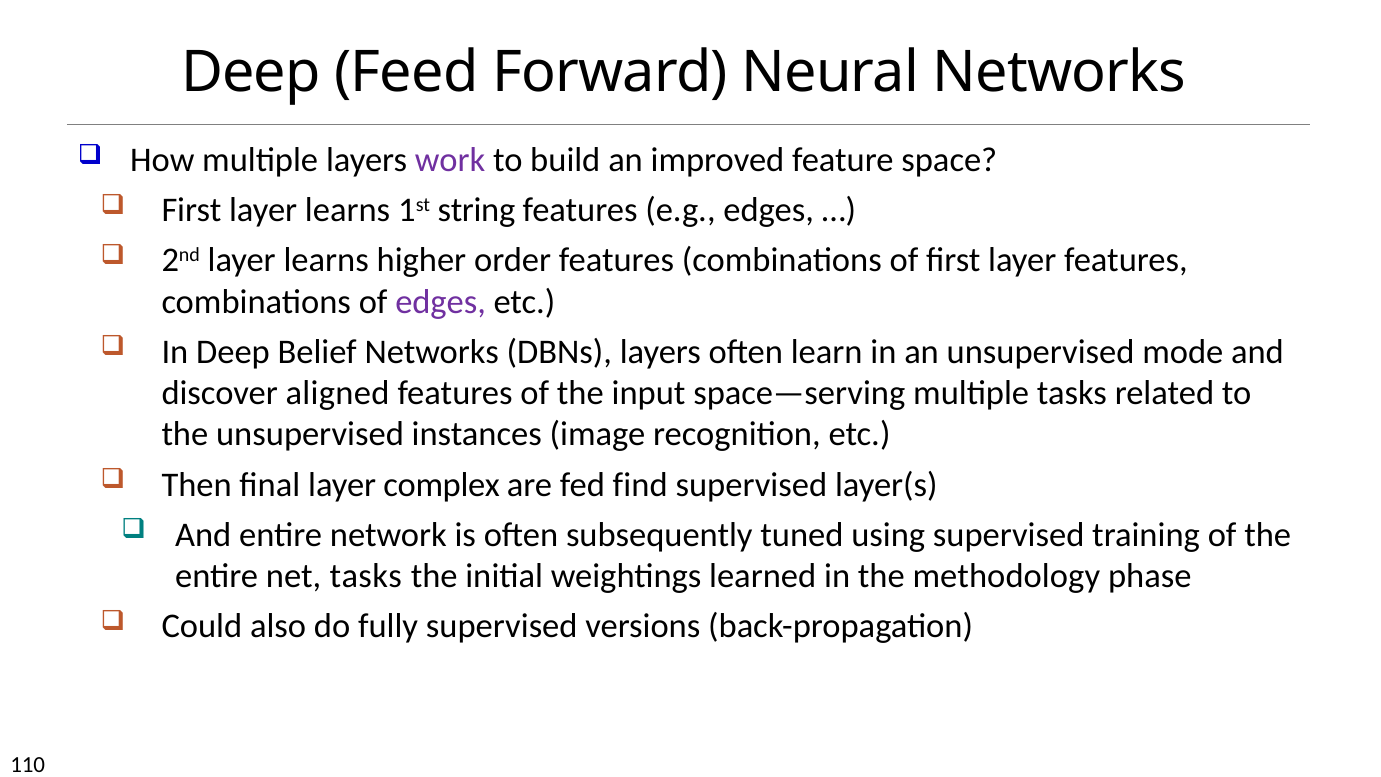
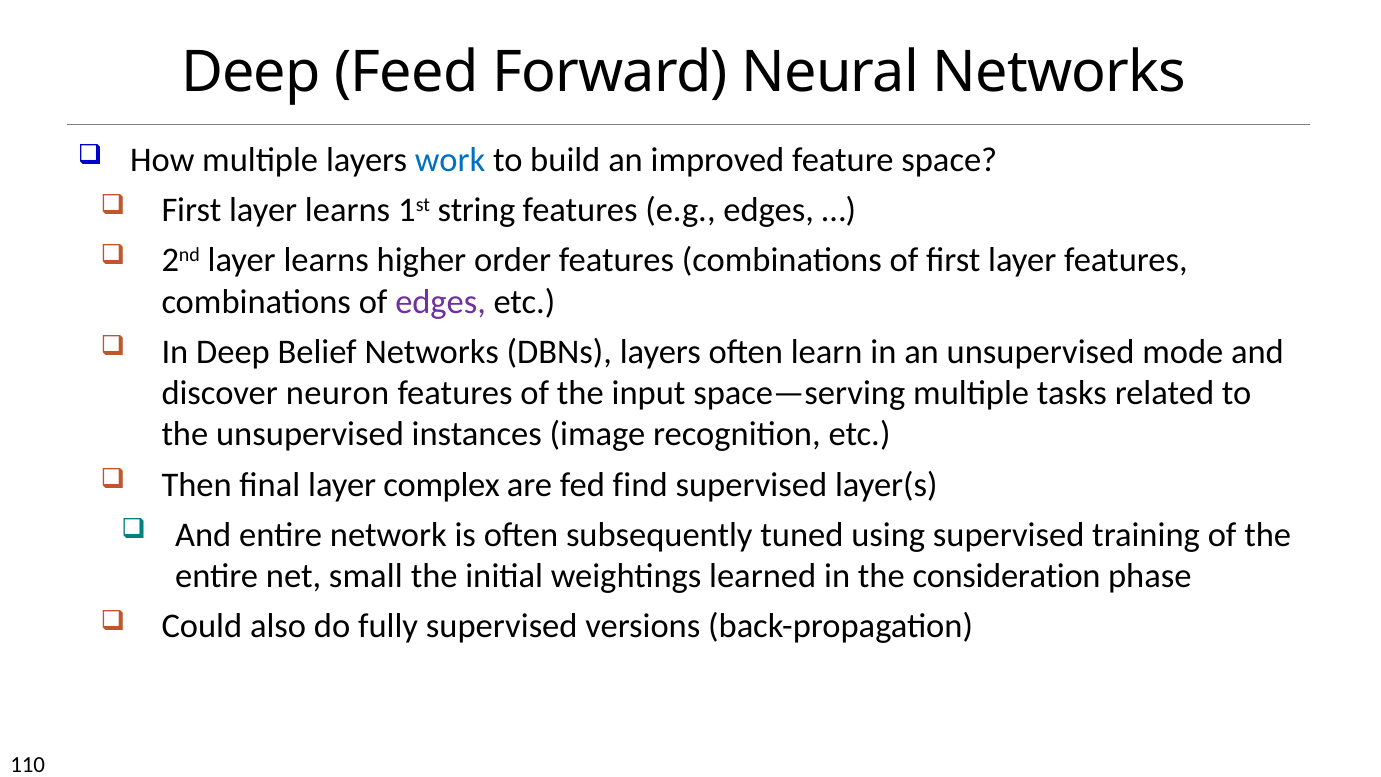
work colour: purple -> blue (450, 160)
aligned: aligned -> neuron (338, 393)
net tasks: tasks -> small (366, 576)
methodology: methodology -> consideration (1007, 576)
